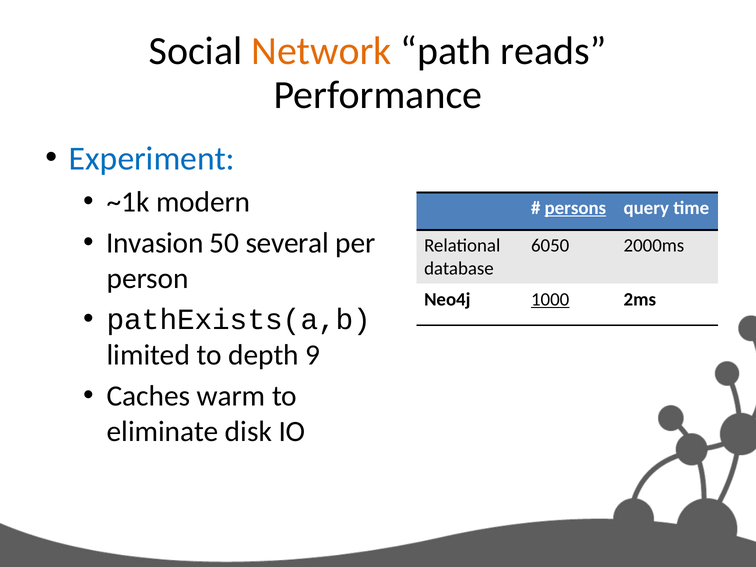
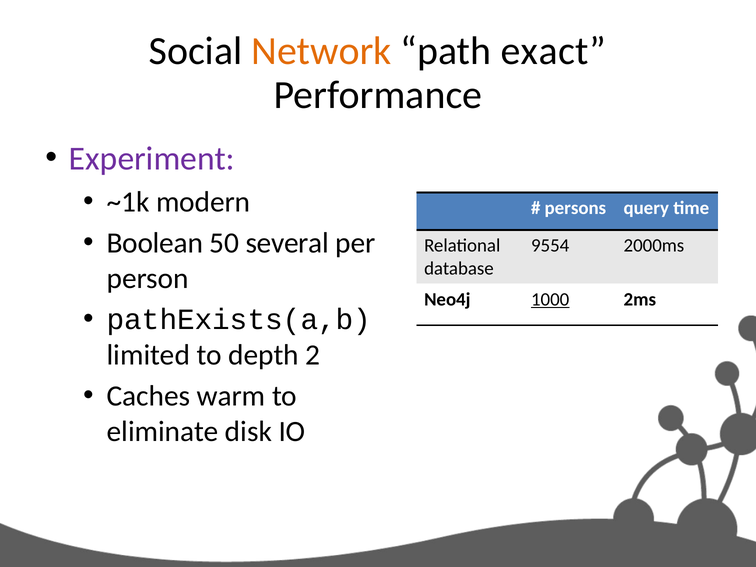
reads: reads -> exact (553, 51)
Experiment colour: blue -> purple (152, 159)
persons underline: present -> none (575, 208)
Invasion: Invasion -> Boolean (155, 243)
6050: 6050 -> 9554 (550, 246)
9: 9 -> 2 (313, 355)
